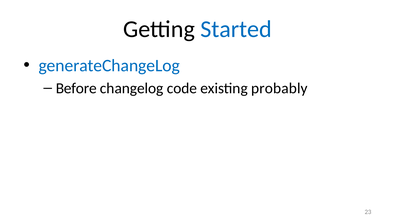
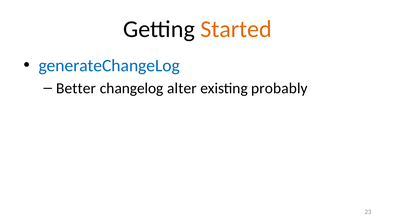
Started colour: blue -> orange (236, 29)
Before: Before -> Better (76, 88)
code: code -> alter (182, 88)
